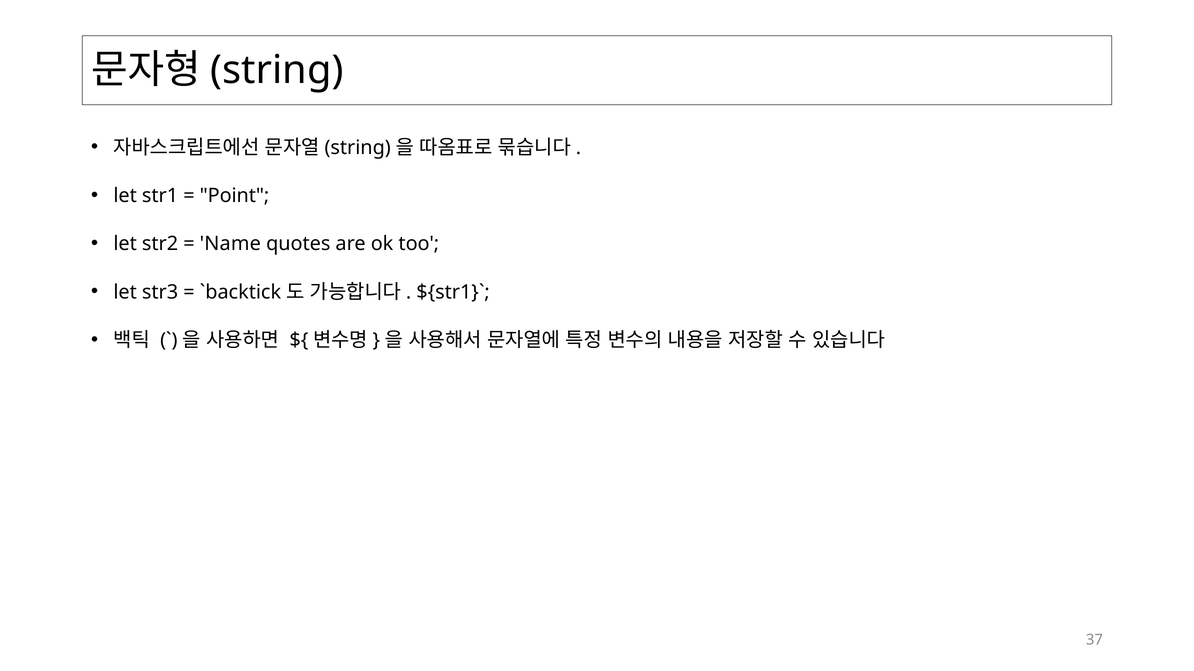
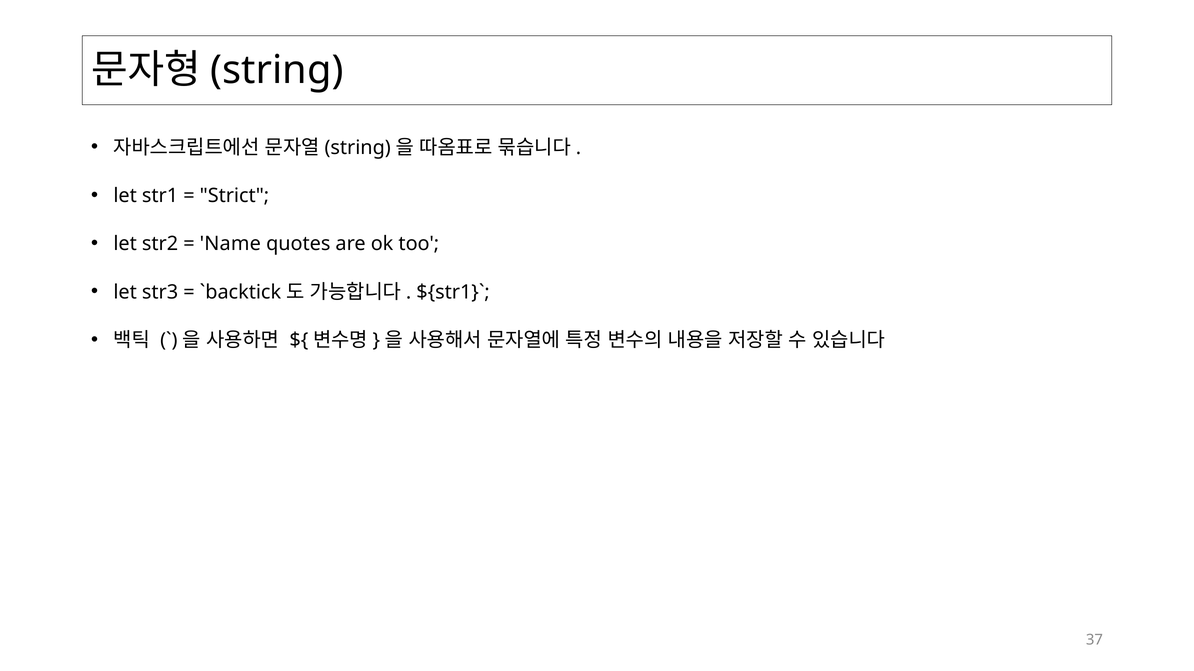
Point: Point -> Strict (234, 196)
